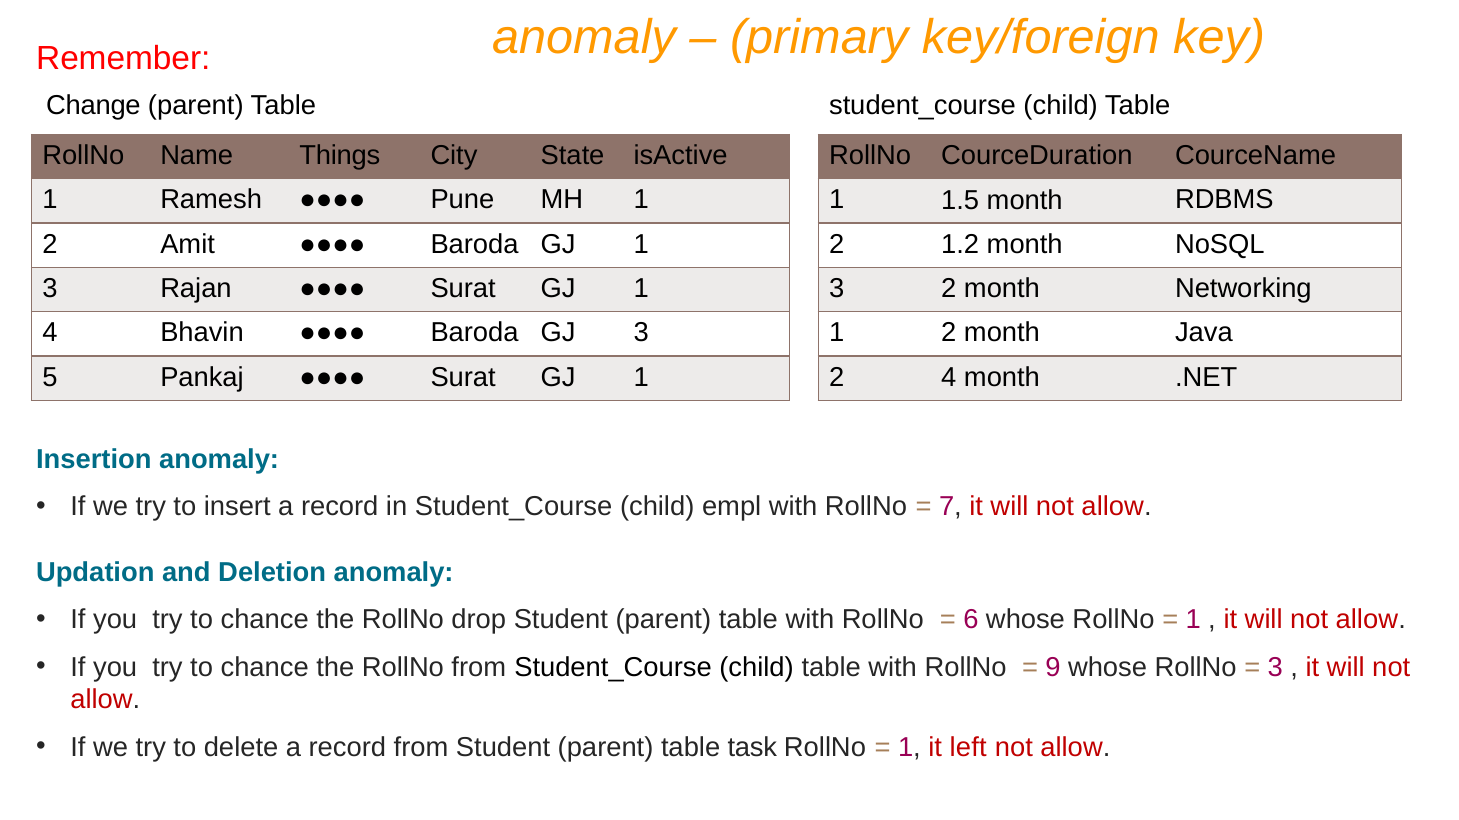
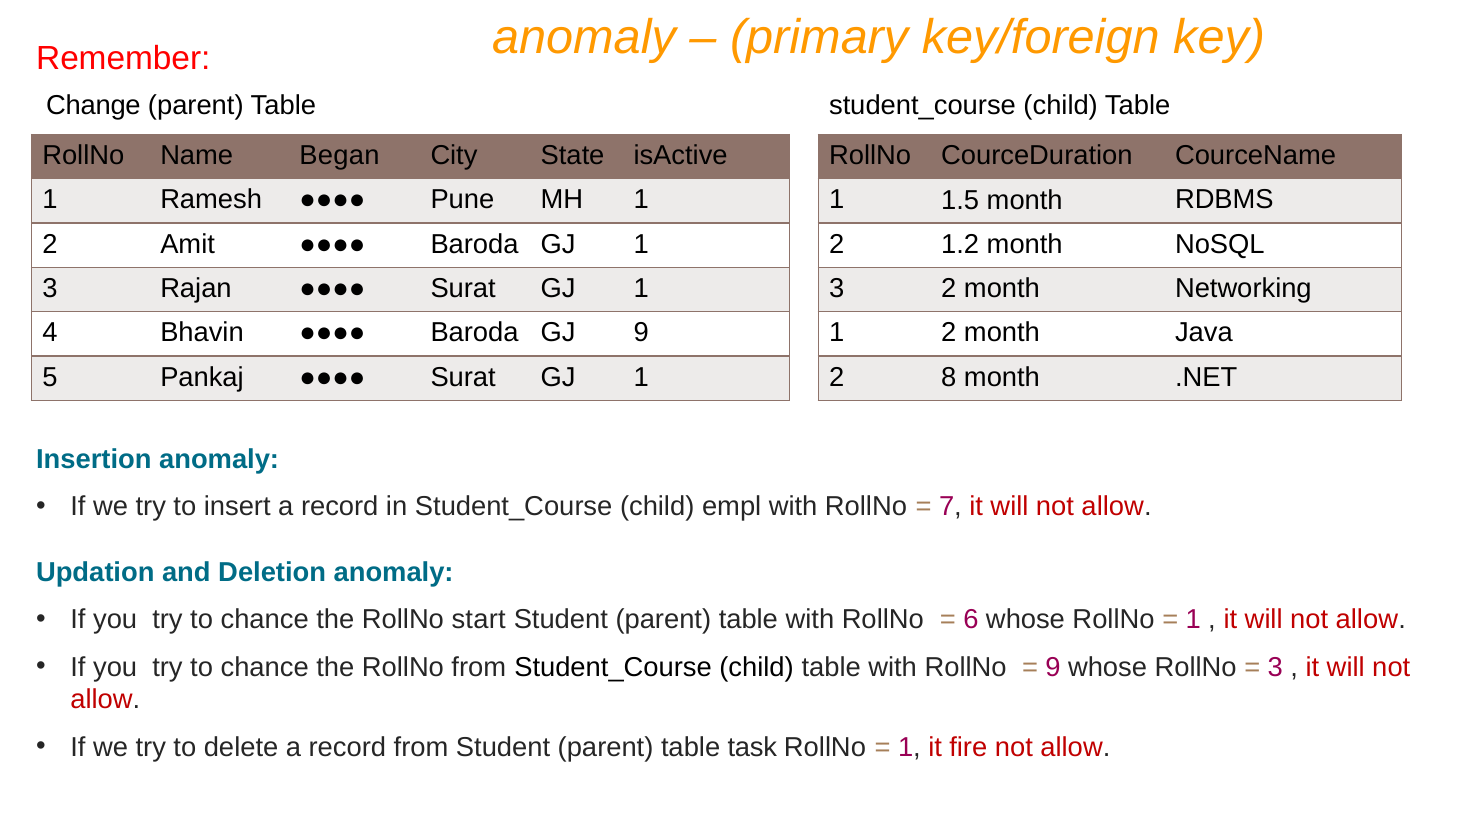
Things: Things -> Began (340, 156)
GJ 3: 3 -> 9 (641, 333)
2 4: 4 -> 8 (949, 377)
drop: drop -> start (479, 620)
left: left -> fire (968, 748)
